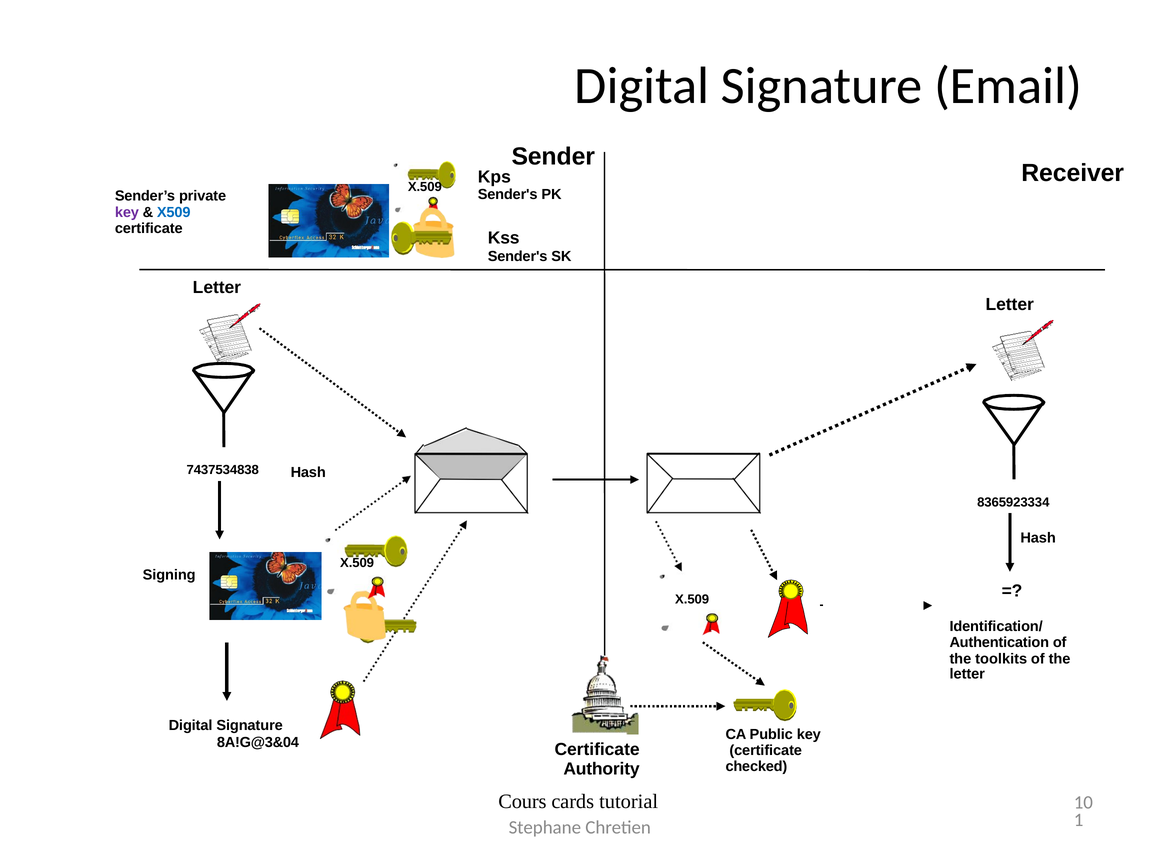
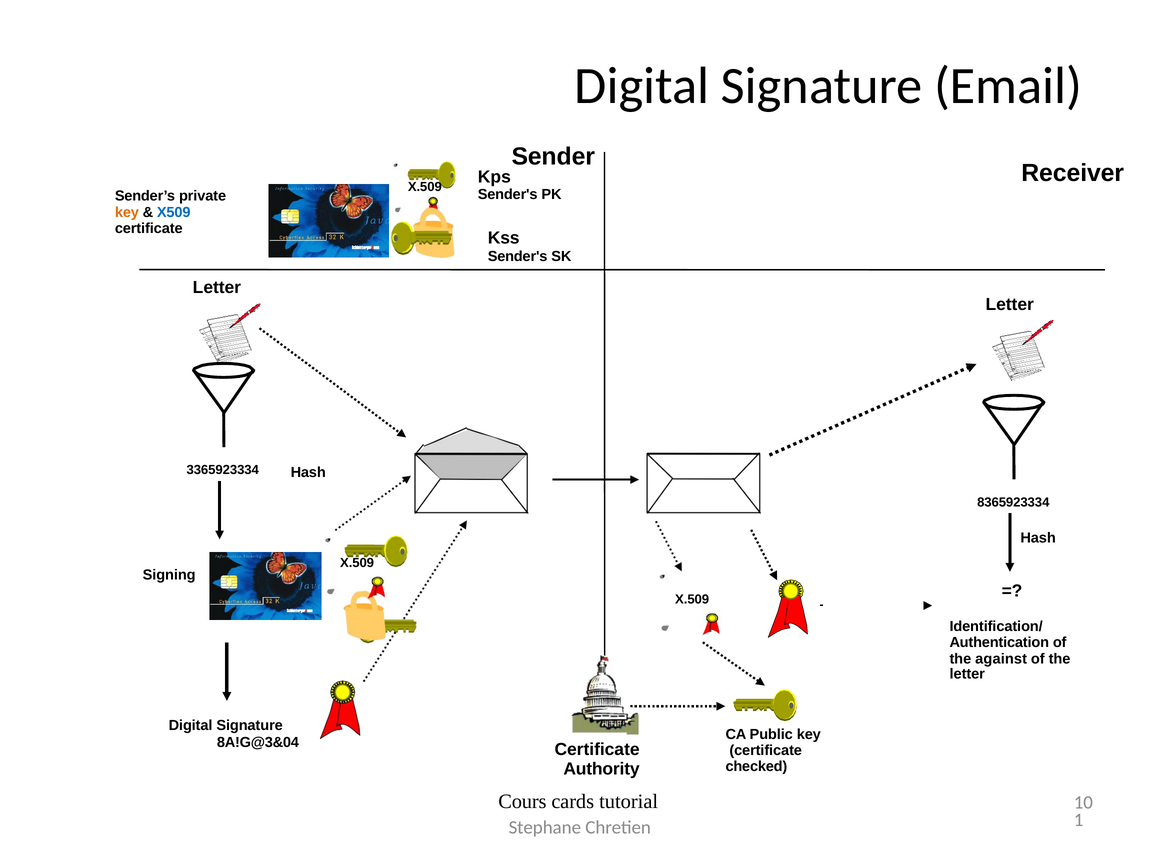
key colour: purple -> orange (127, 212)
7437534838: 7437534838 -> 3365923334 (223, 470)
toolkits: toolkits -> against (1001, 659)
